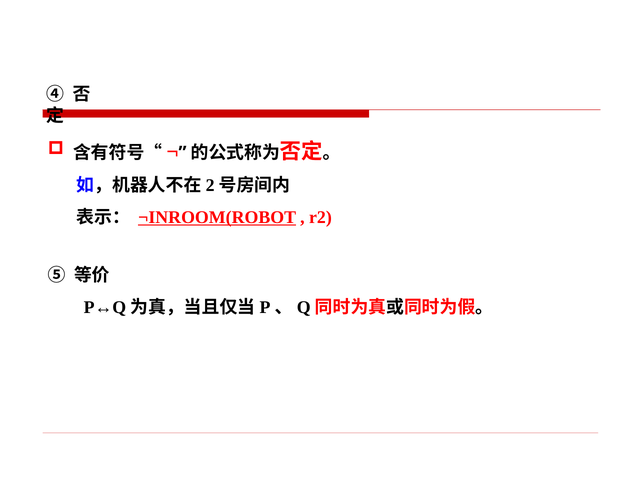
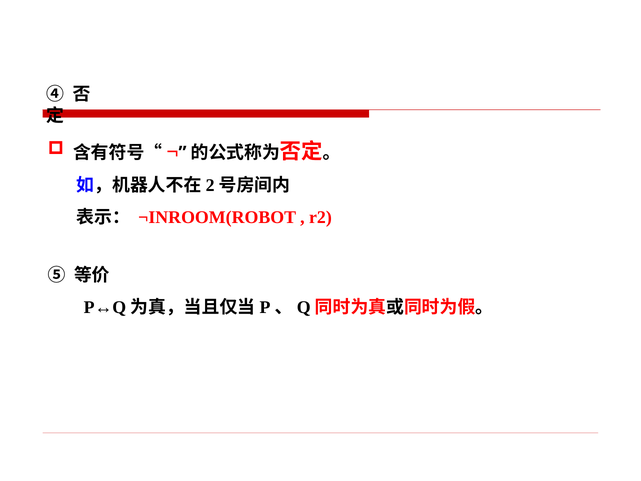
¬INROOM(ROBOT underline: present -> none (217, 217)
